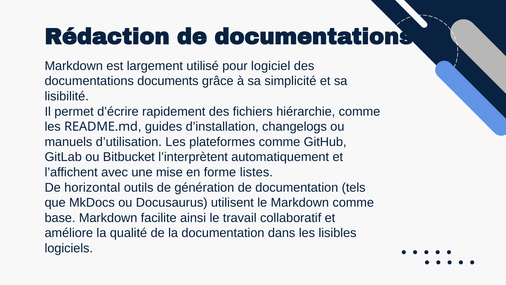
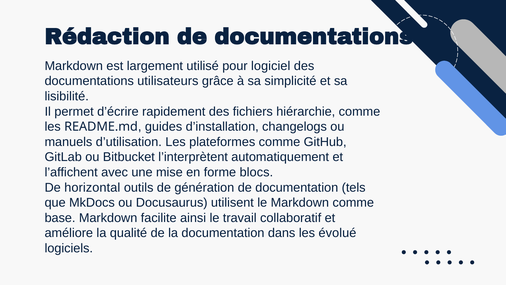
documents: documents -> utilisateurs (168, 81)
listes: listes -> blocs (256, 172)
lisibles: lisibles -> évolué (337, 233)
